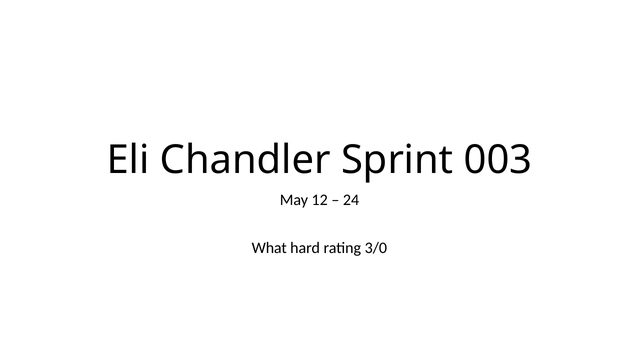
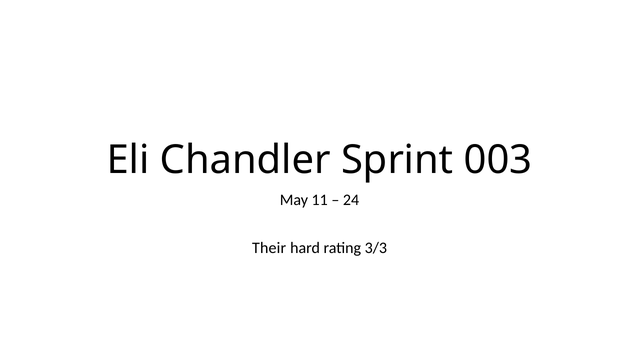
12: 12 -> 11 (320, 200)
What: What -> Their (269, 248)
3/0: 3/0 -> 3/3 (376, 248)
